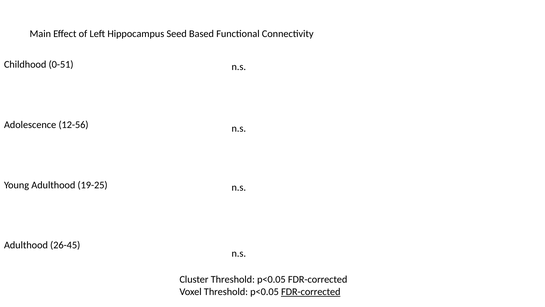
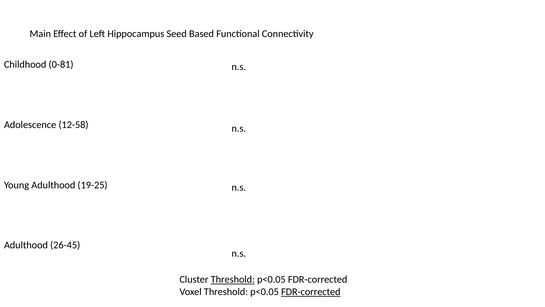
0-51: 0-51 -> 0-81 (61, 64)
12-56: 12-56 -> 12-58 (74, 125)
Threshold underline: none -> present (233, 279)
